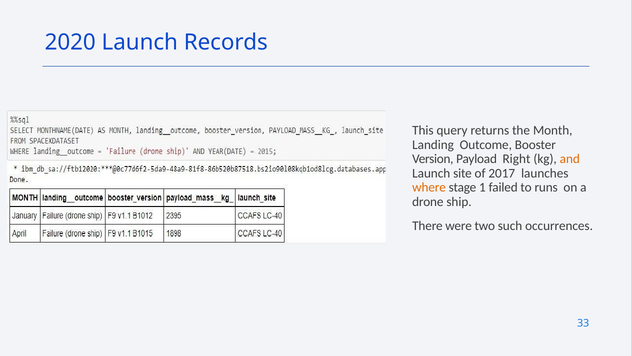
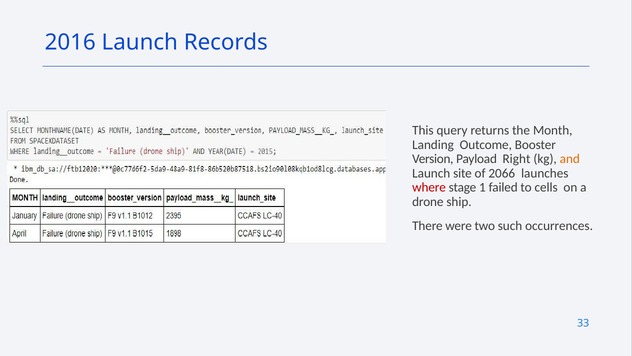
2020: 2020 -> 2016 (70, 42)
2017: 2017 -> 2066 (502, 173)
where colour: orange -> red (429, 187)
runs: runs -> cells (546, 187)
